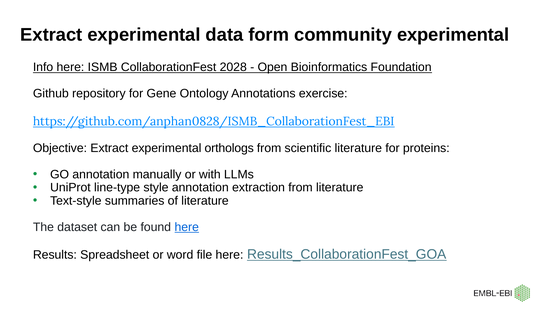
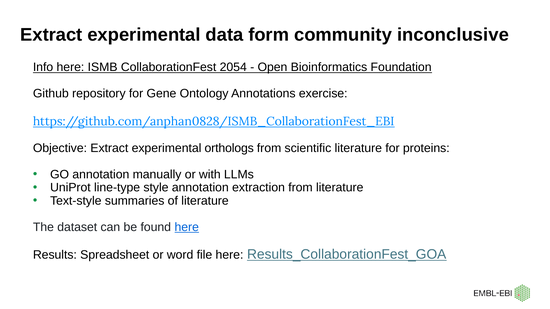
community experimental: experimental -> inconclusive (453, 35)
2028: 2028 -> 2054 (233, 67)
